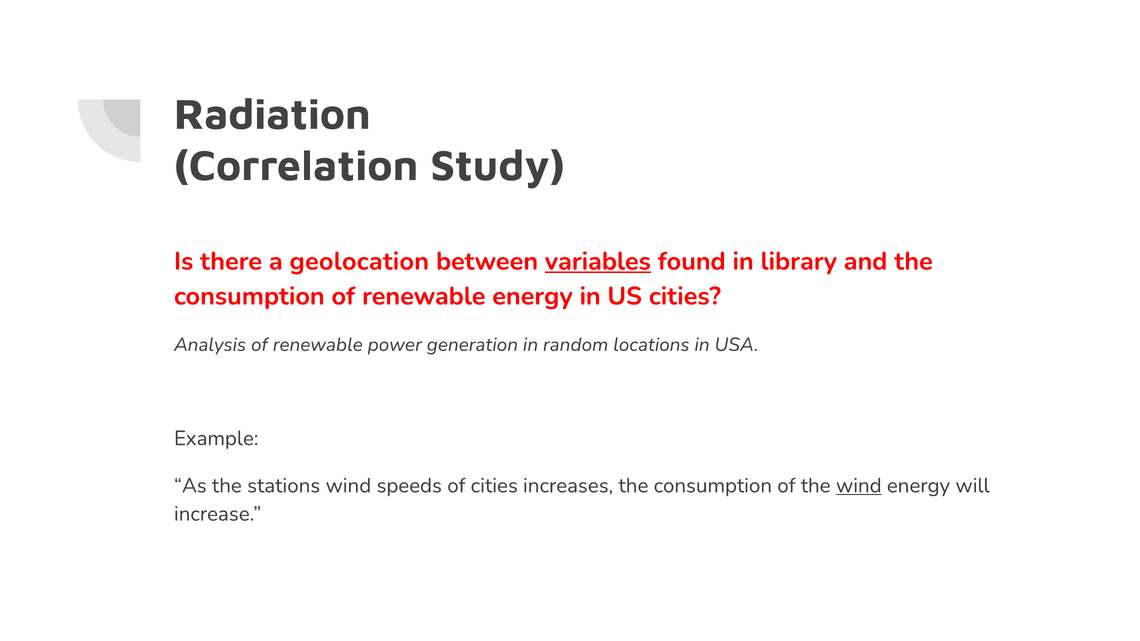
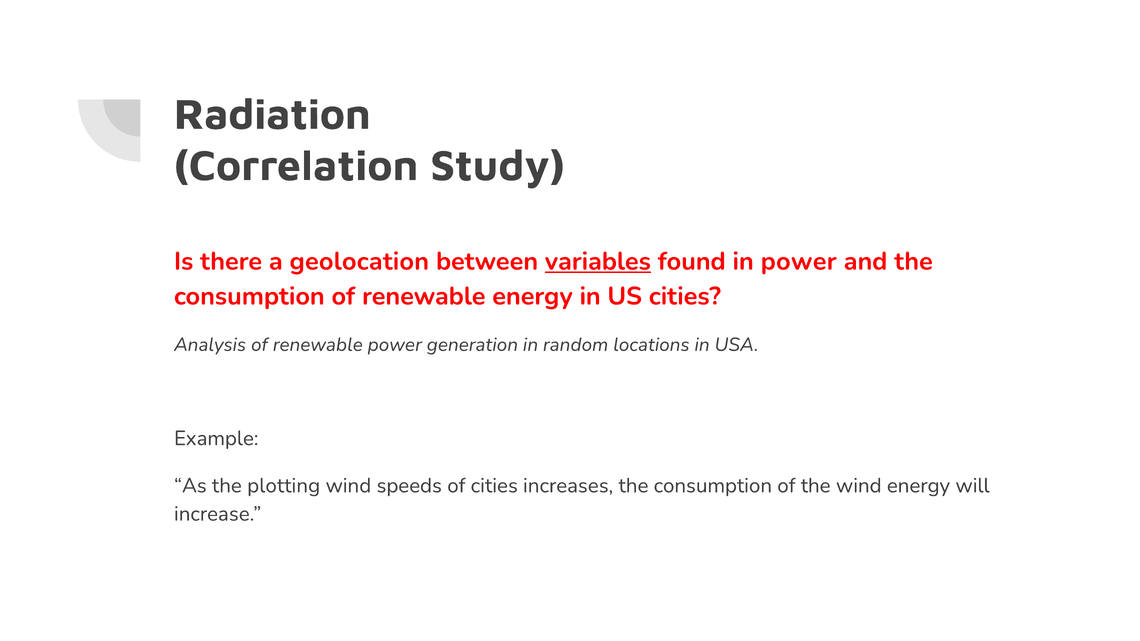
in library: library -> power (799, 261)
stations: stations -> plotting (284, 486)
wind underline: present -> none (859, 486)
